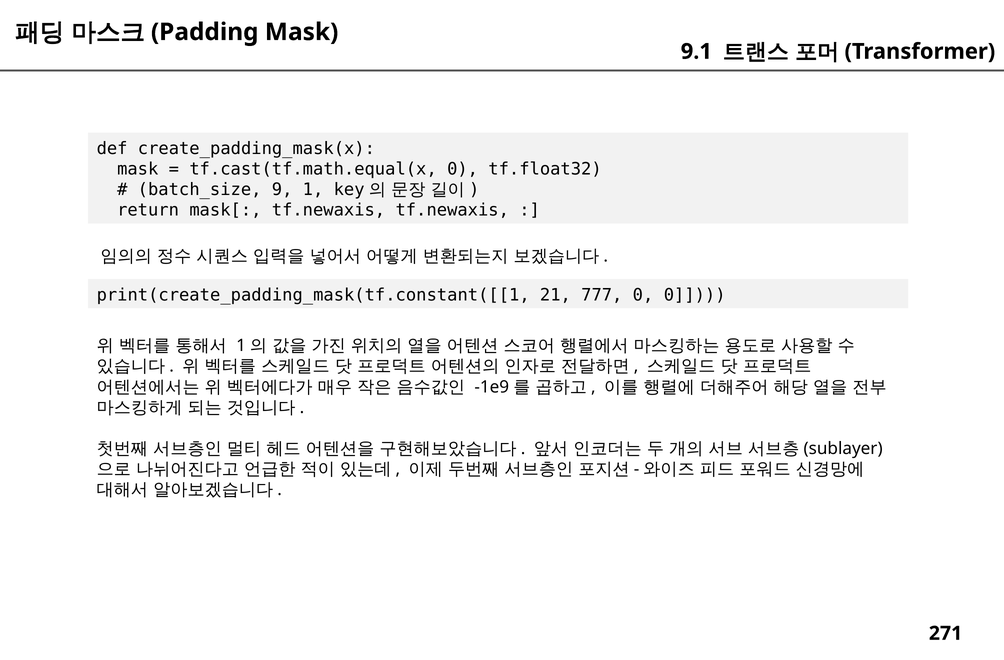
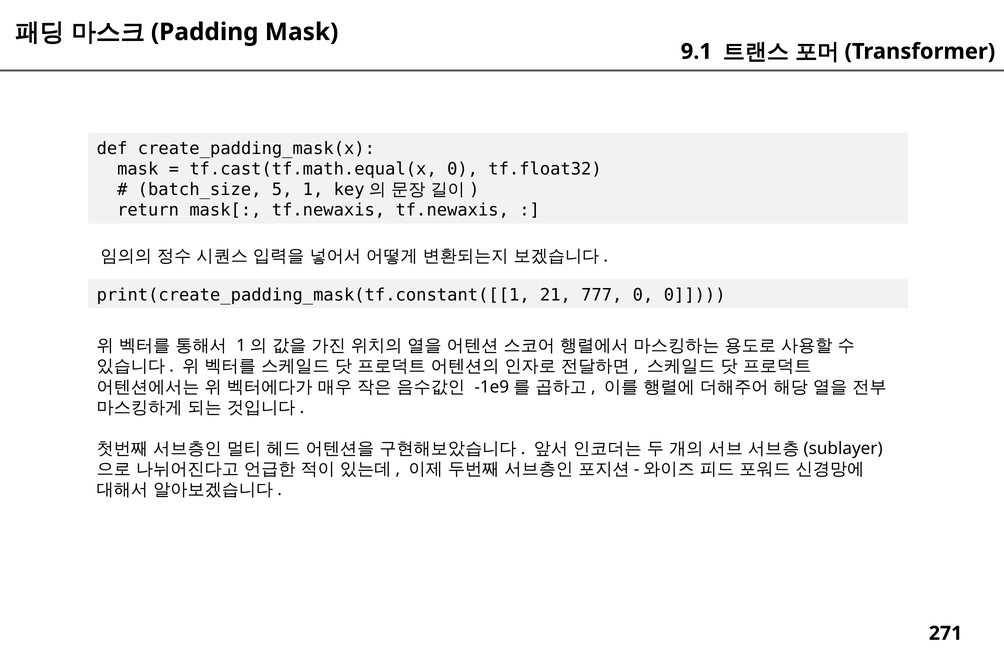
9: 9 -> 5 (282, 189)
